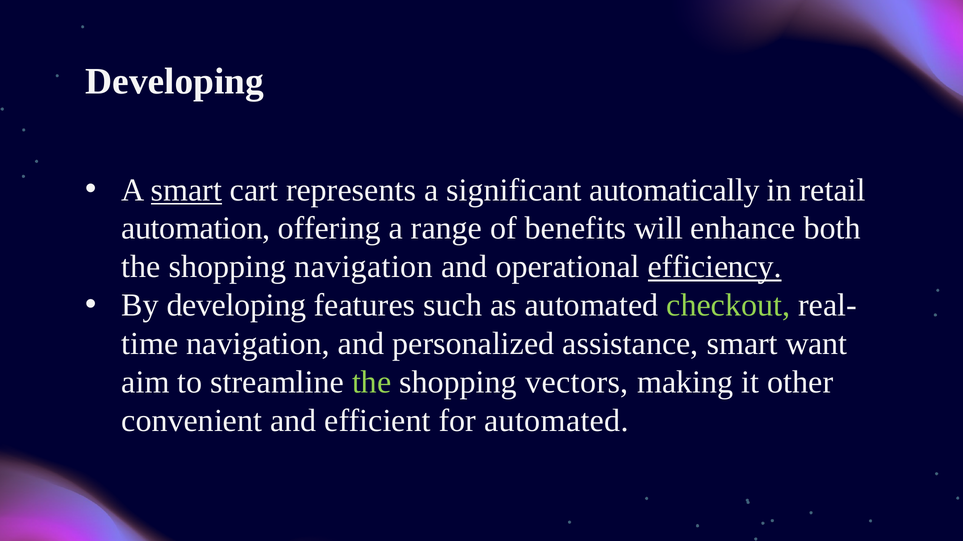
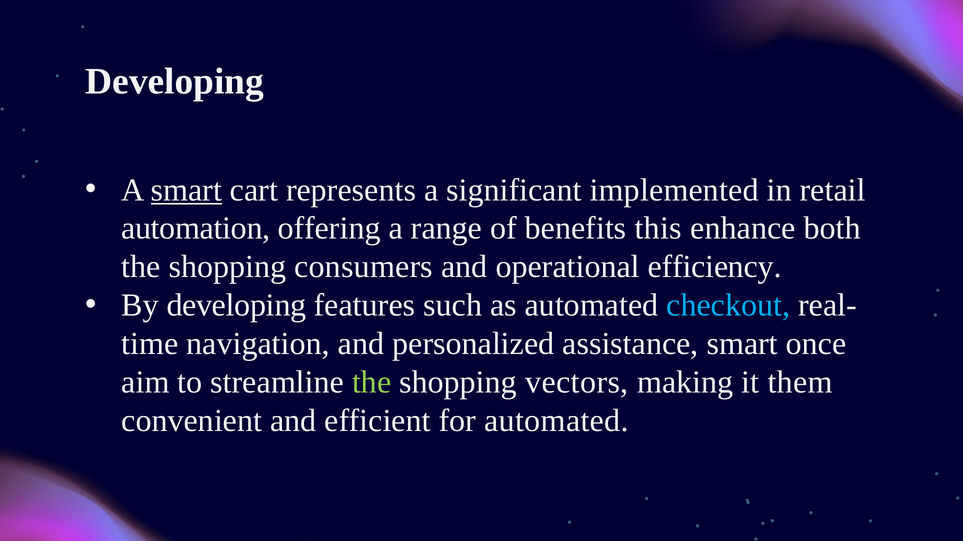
automatically: automatically -> implemented (674, 190)
will: will -> this (658, 229)
shopping navigation: navigation -> consumers (364, 267)
efficiency underline: present -> none (715, 267)
checkout colour: light green -> light blue (728, 306)
want: want -> once (816, 344)
other: other -> them (800, 383)
